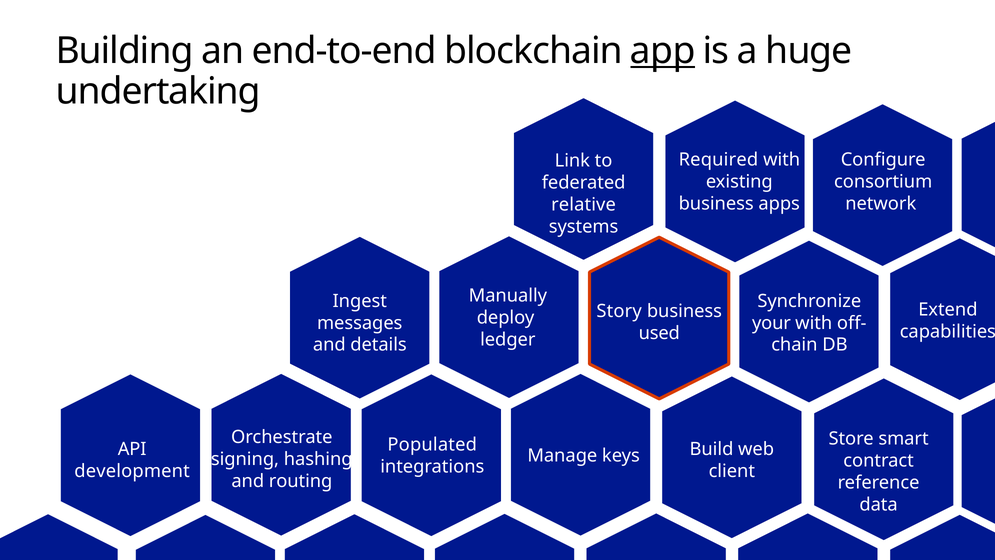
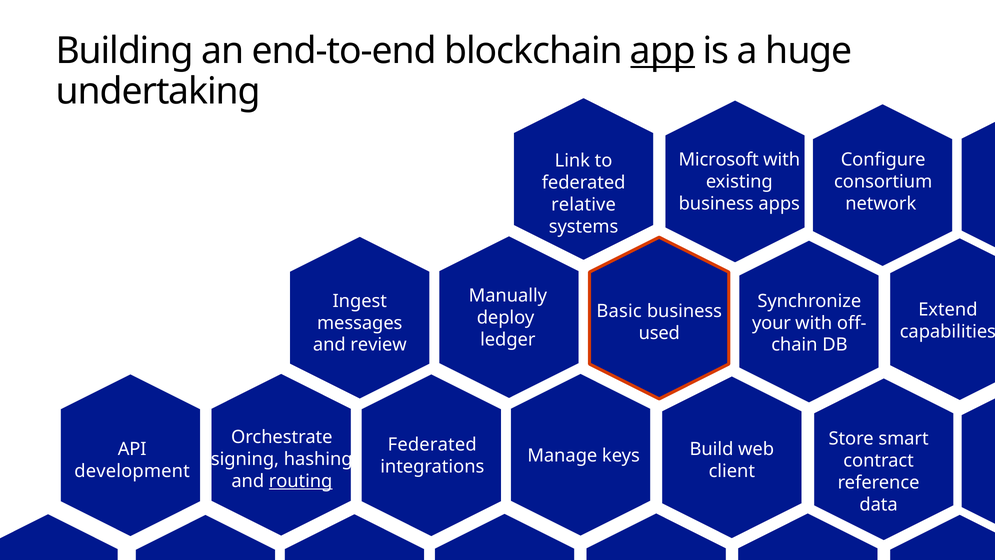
Required: Required -> Microsoft (719, 159)
Story: Story -> Basic (619, 311)
details: details -> review (379, 345)
Populated: Populated -> Federated (432, 444)
routing underline: none -> present (301, 481)
